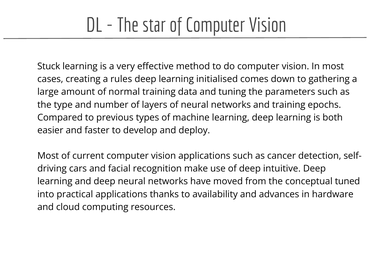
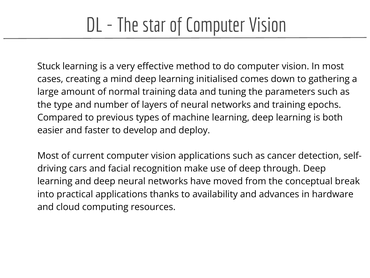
rules: rules -> mind (121, 79)
intuitive: intuitive -> through (282, 168)
tuned: tuned -> break (347, 181)
